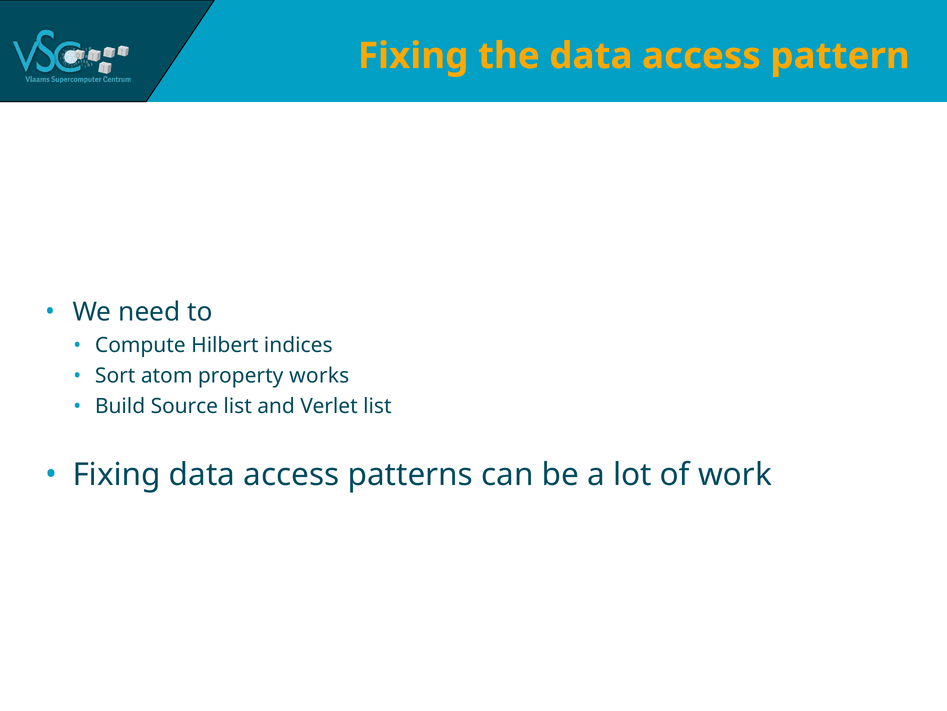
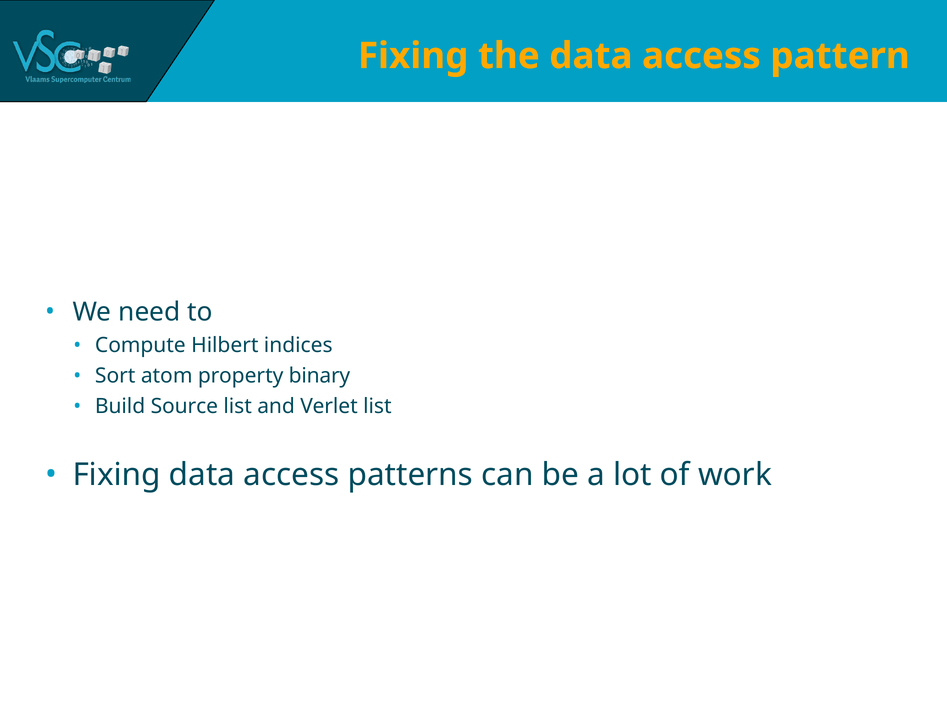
works: works -> binary (319, 376)
